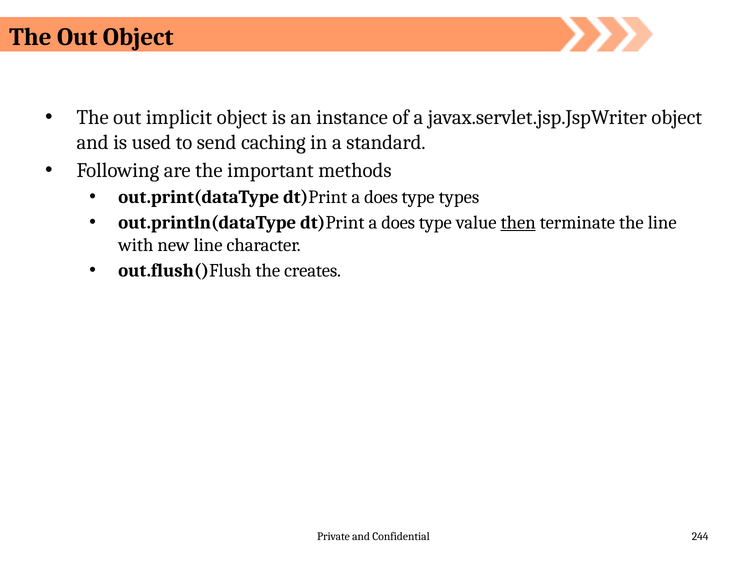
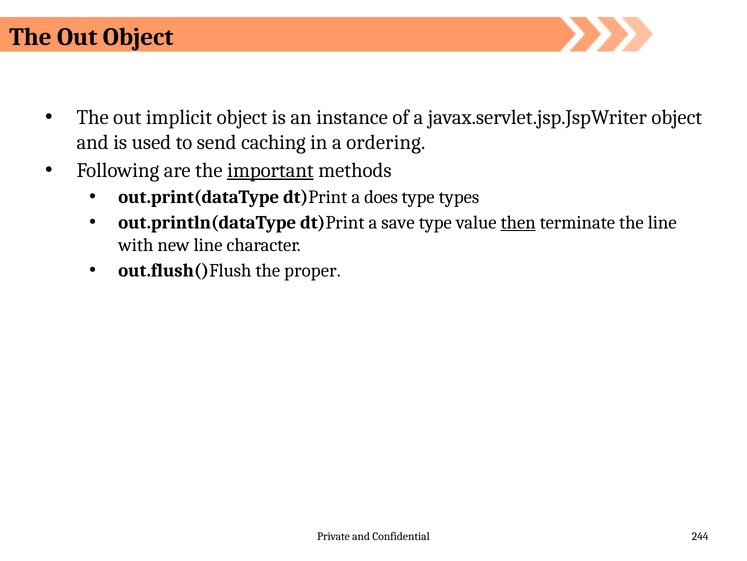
standard: standard -> ordering (386, 142)
important underline: none -> present (270, 170)
out.println(dataType dt)Print a does: does -> save (398, 222)
creates: creates -> proper (312, 270)
